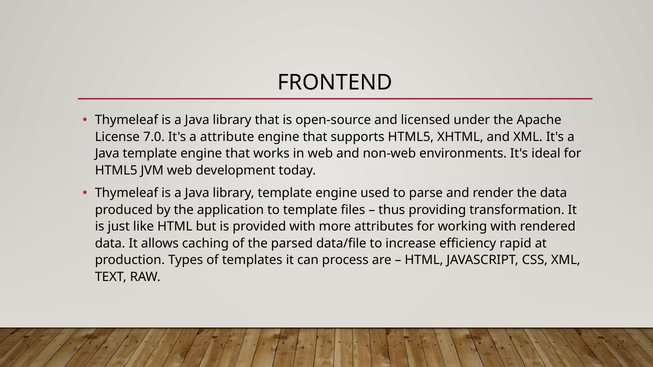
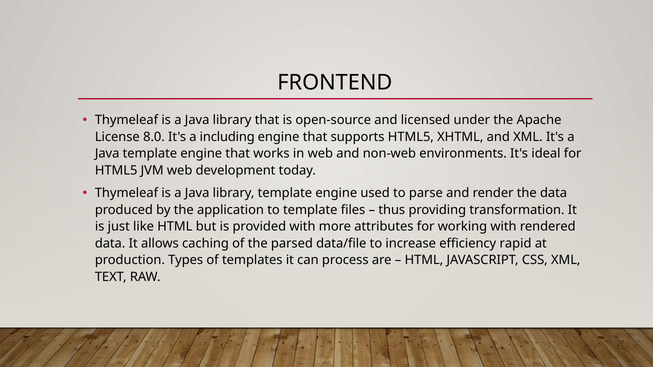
7.0: 7.0 -> 8.0 (154, 137)
attribute: attribute -> including (227, 137)
